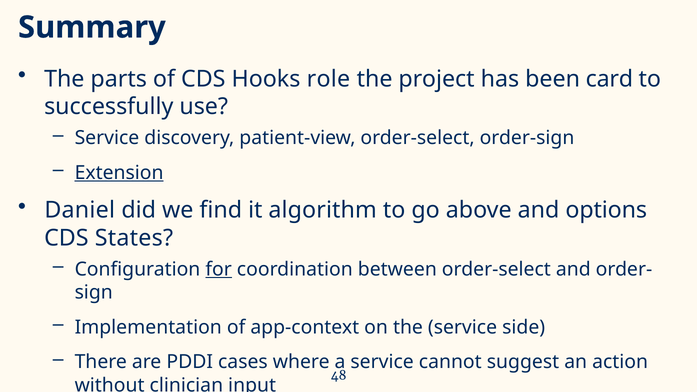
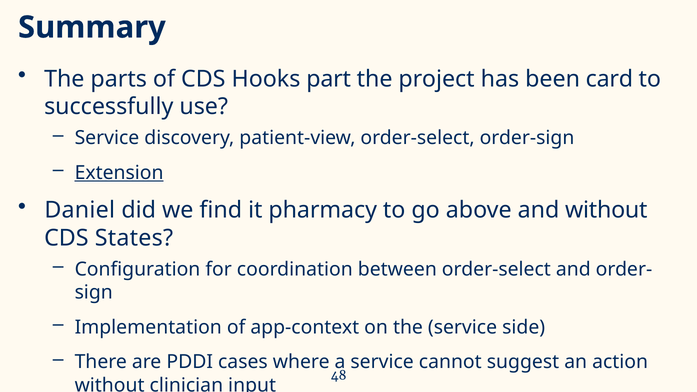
role: role -> part (329, 79)
algorithm: algorithm -> pharmacy (323, 210)
and options: options -> without (606, 210)
for underline: present -> none (219, 269)
